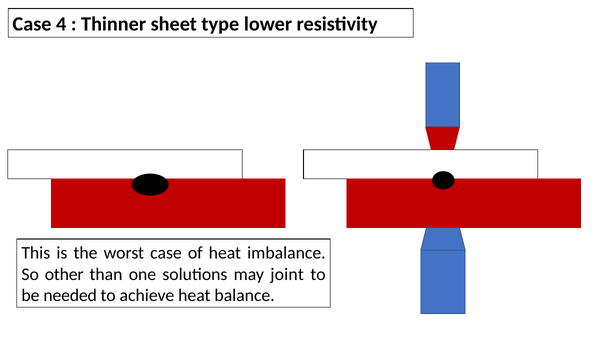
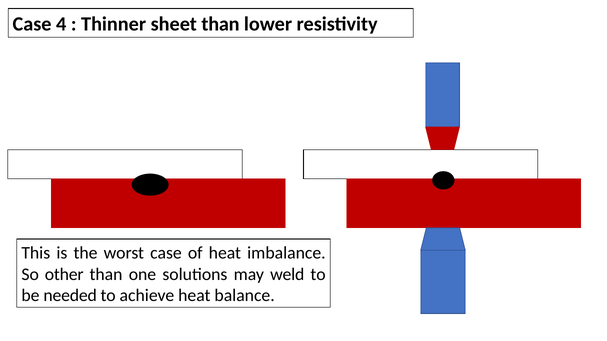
sheet type: type -> than (221, 24)
joint: joint -> weld (287, 275)
